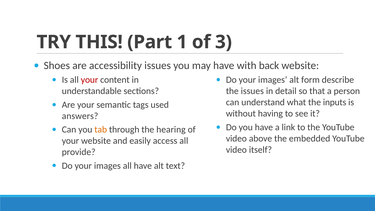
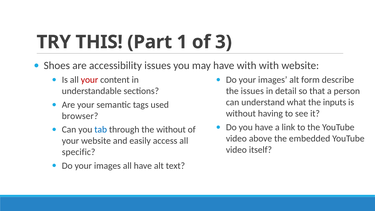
with back: back -> with (269, 66)
answers: answers -> browser (80, 116)
tab colour: orange -> blue (101, 130)
the hearing: hearing -> without (171, 130)
provide: provide -> specific (79, 152)
